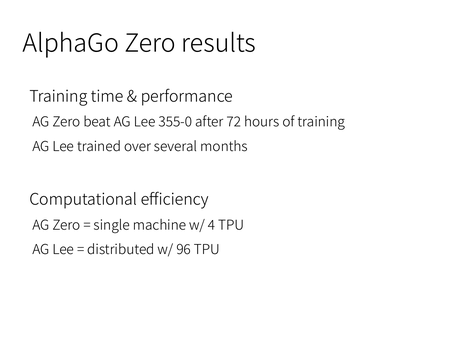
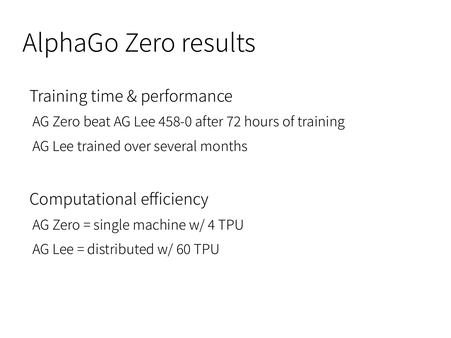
355-0: 355-0 -> 458-0 (175, 122)
96: 96 -> 60 (184, 250)
